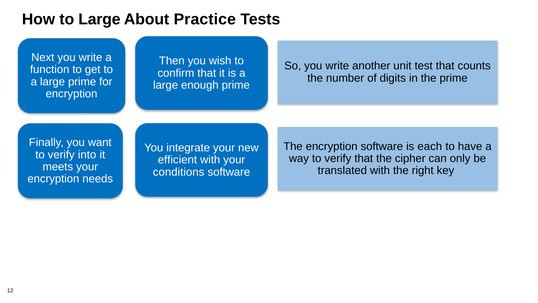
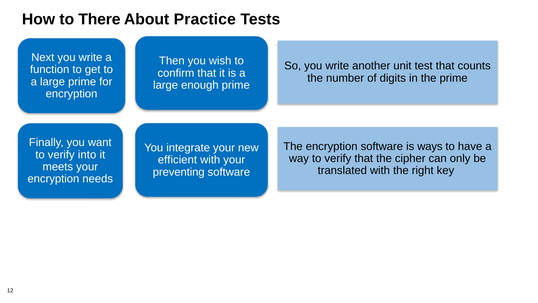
to Large: Large -> There (99, 19)
each: each -> ways (430, 146)
conditions: conditions -> preventing (179, 172)
